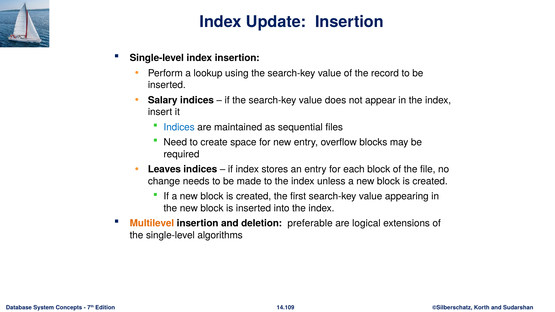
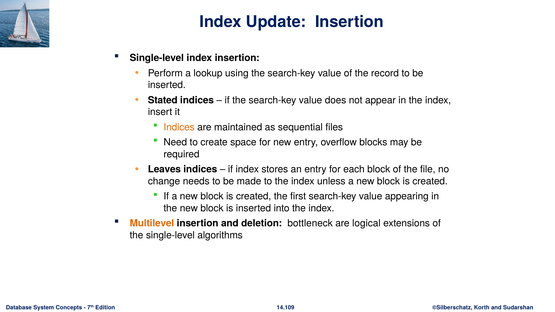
Salary: Salary -> Stated (163, 100)
Indices colour: blue -> orange (179, 127)
preferable: preferable -> bottleneck (310, 224)
